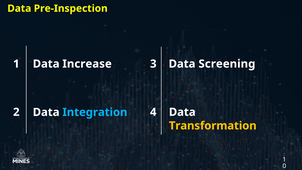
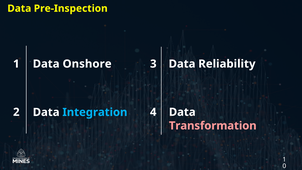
Increase: Increase -> Onshore (87, 64)
Screening: Screening -> Reliability (227, 64)
Transformation colour: yellow -> pink (213, 126)
